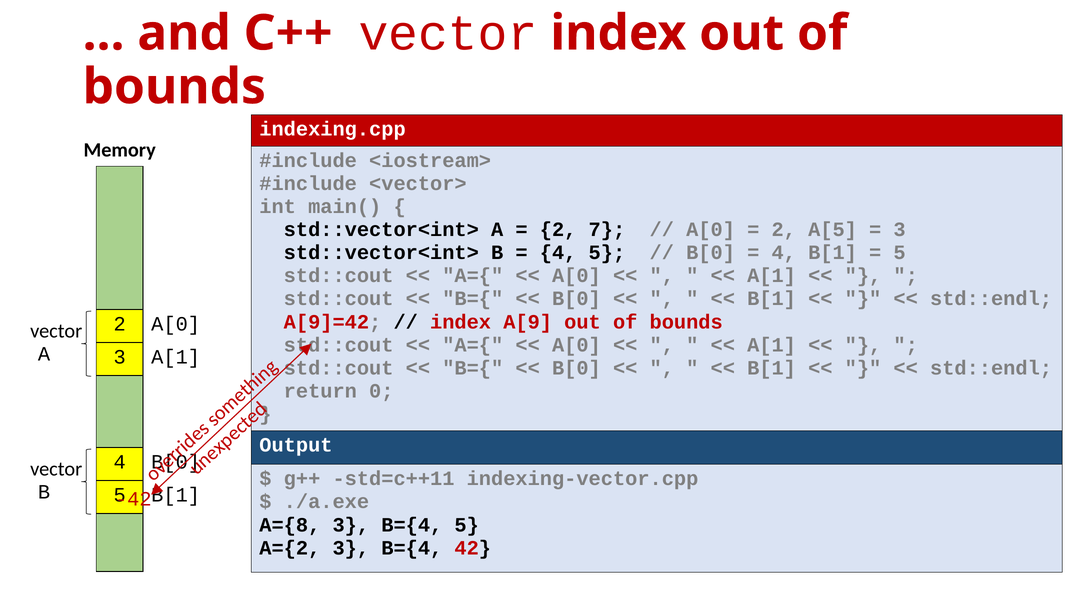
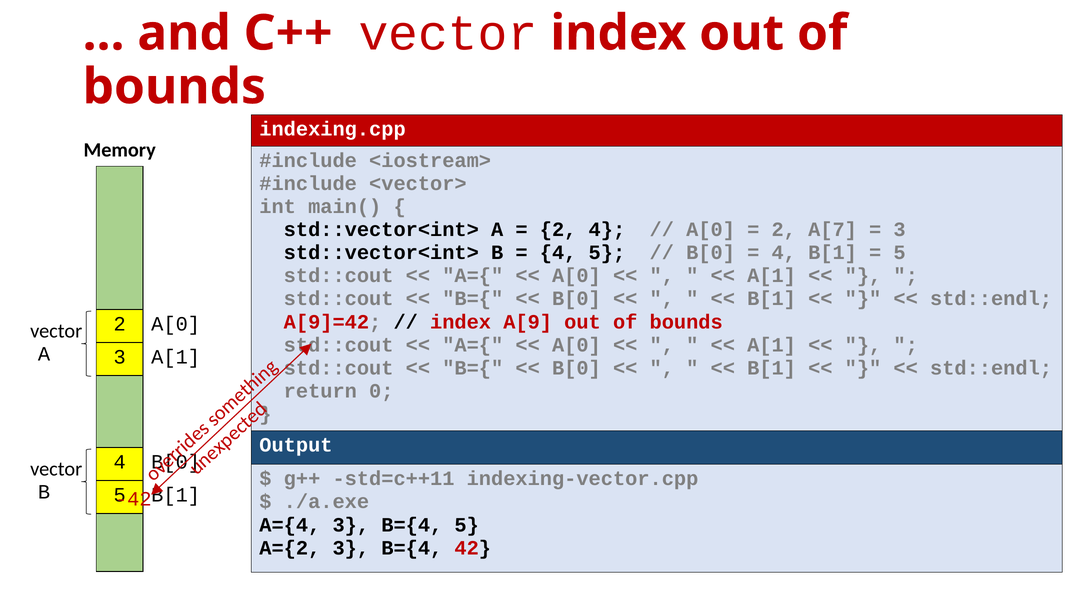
2 7: 7 -> 4 (607, 229)
A[5: A[5 -> A[7 (833, 229)
A={8: A={8 -> A={4 (290, 525)
